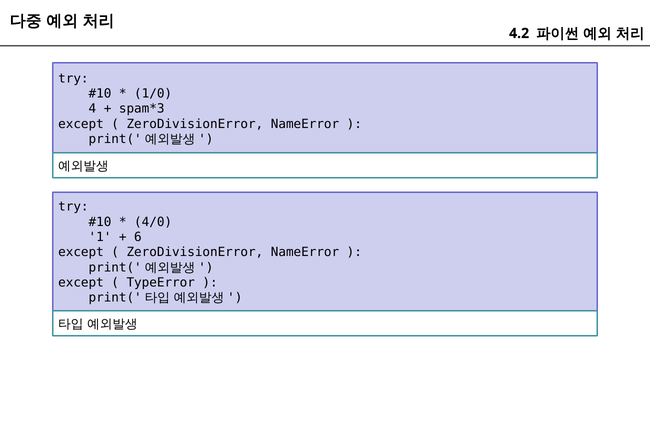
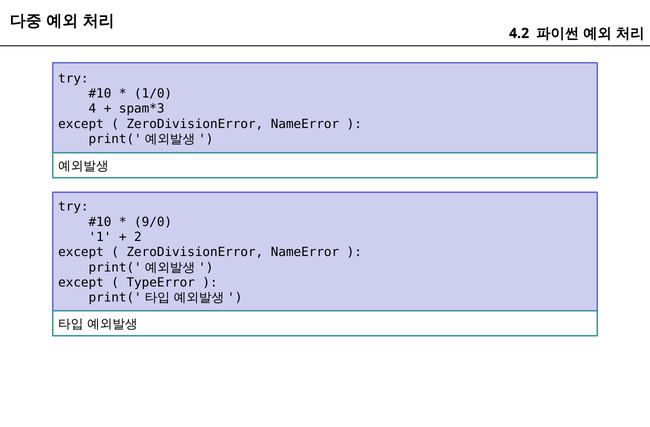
4/0: 4/0 -> 9/0 (153, 222)
6: 6 -> 2 (138, 237)
